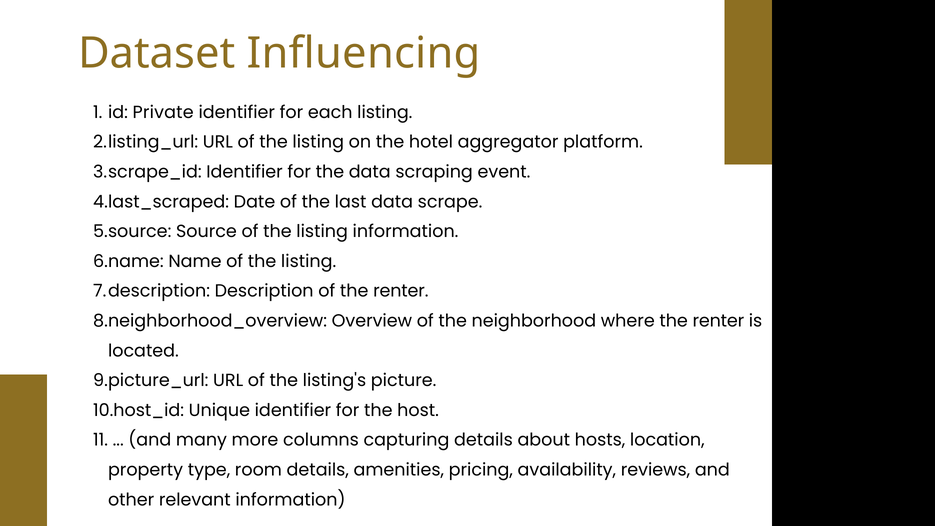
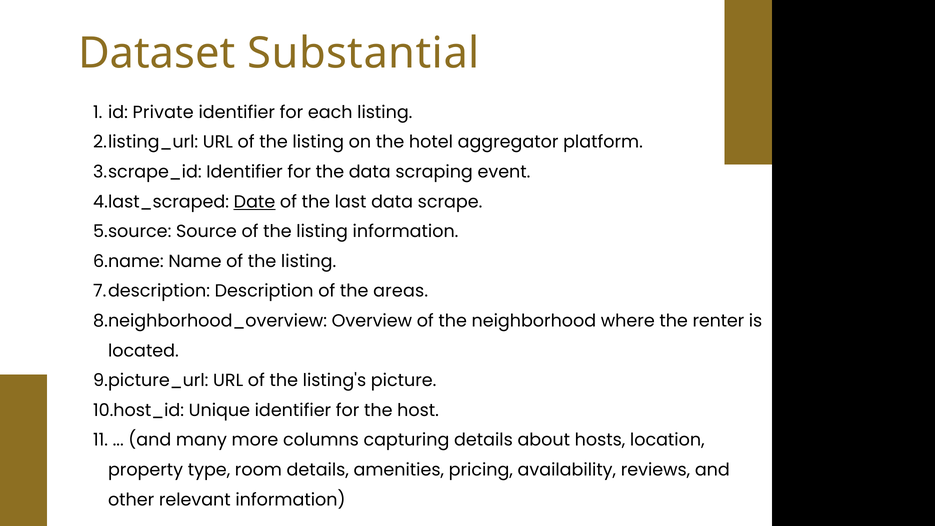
Influencing: Influencing -> Substantial (364, 54)
Date underline: none -> present (254, 202)
of the renter: renter -> areas (401, 291)
